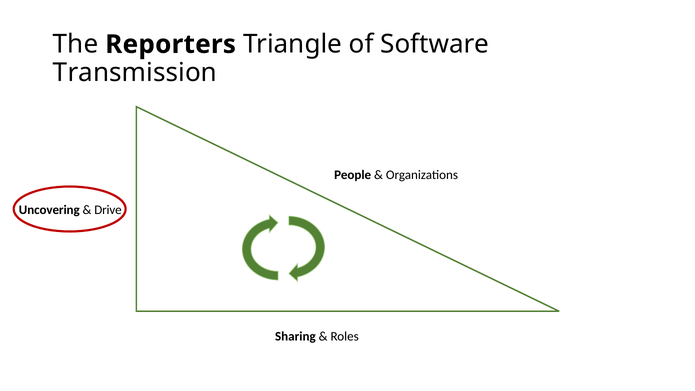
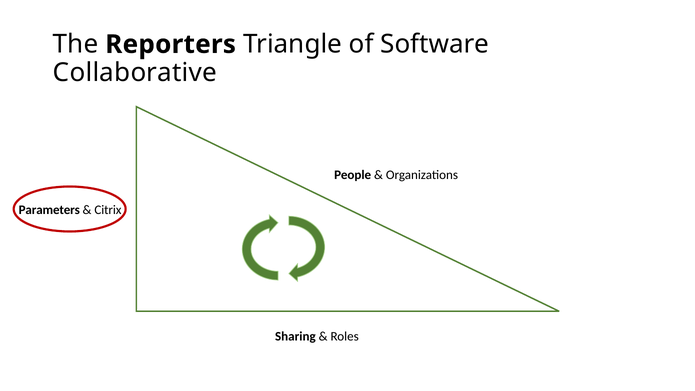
Transmission: Transmission -> Collaborative (135, 72)
Uncovering: Uncovering -> Parameters (49, 210)
Drive: Drive -> Citrix (108, 210)
